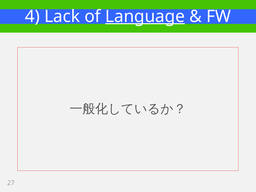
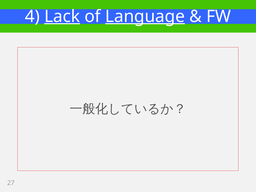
Lack underline: none -> present (62, 16)
